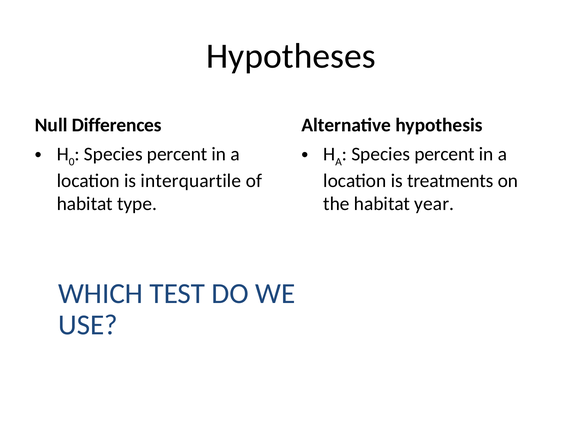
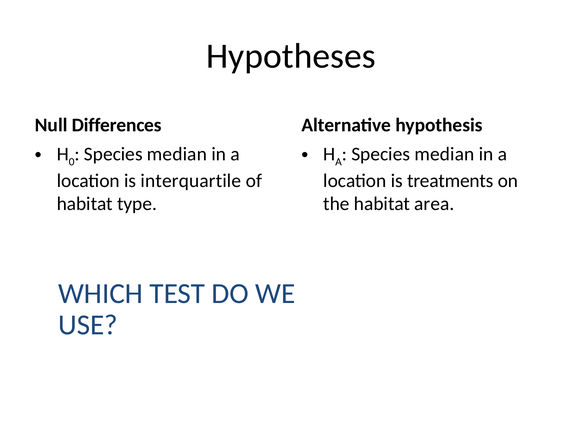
percent: percent -> median (177, 154)
percent: percent -> median (444, 154)
year: year -> area (434, 204)
